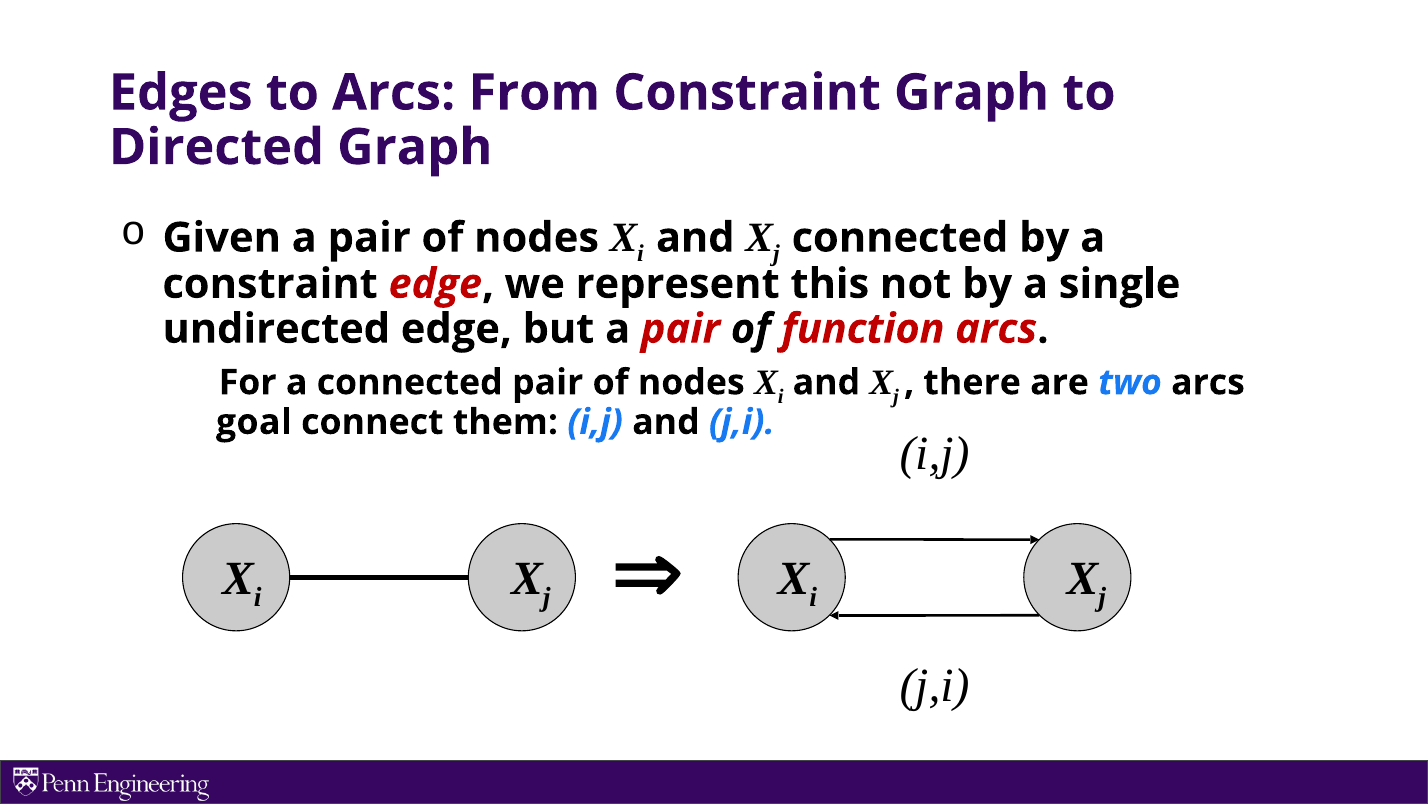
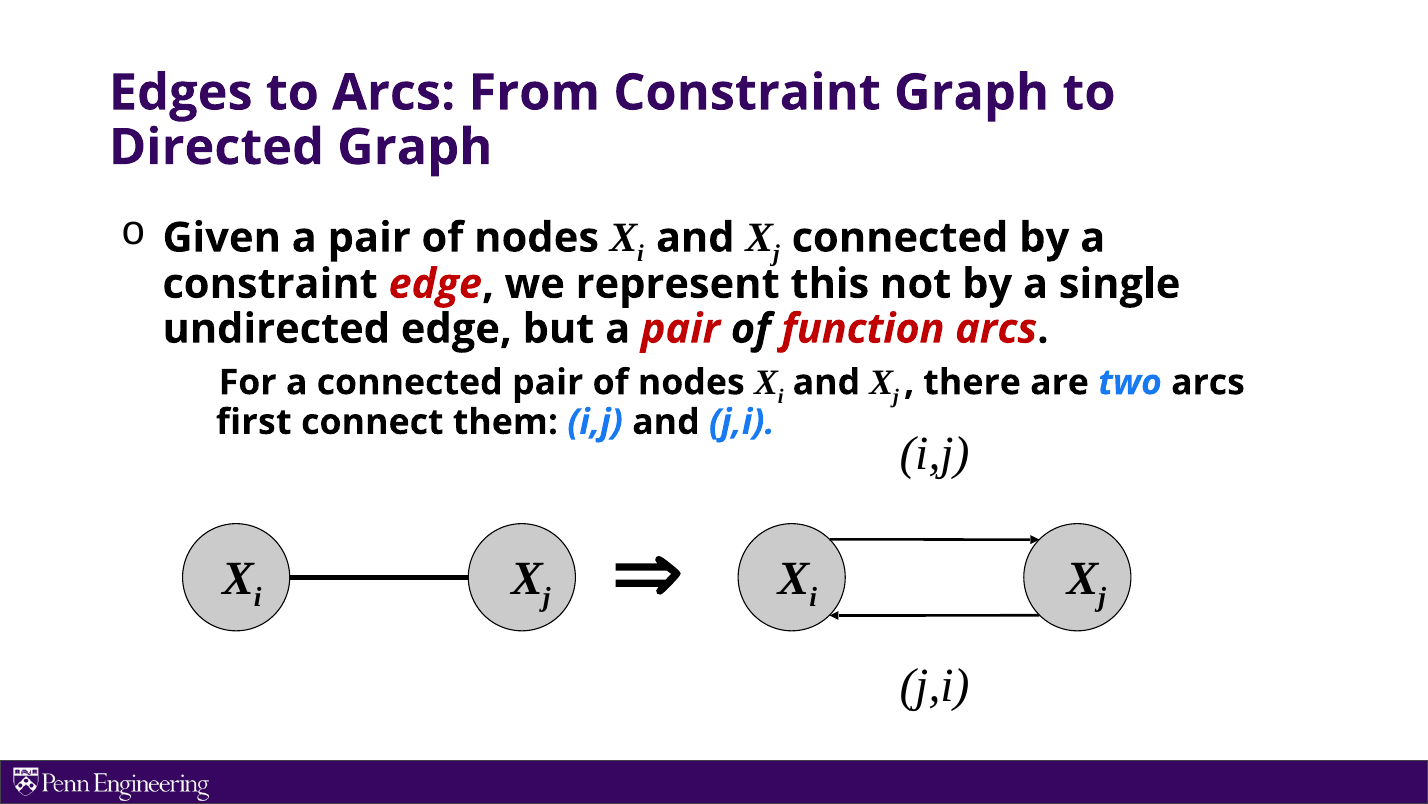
goal: goal -> first (254, 422)
